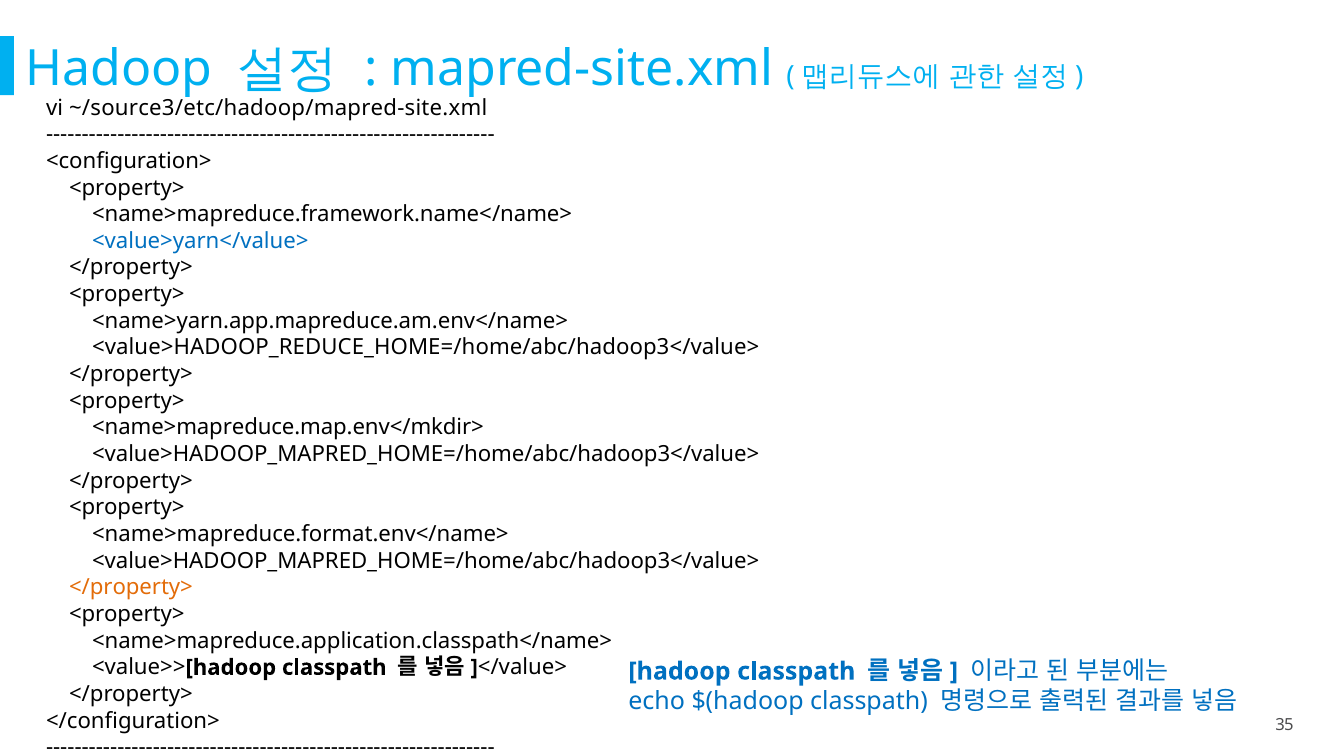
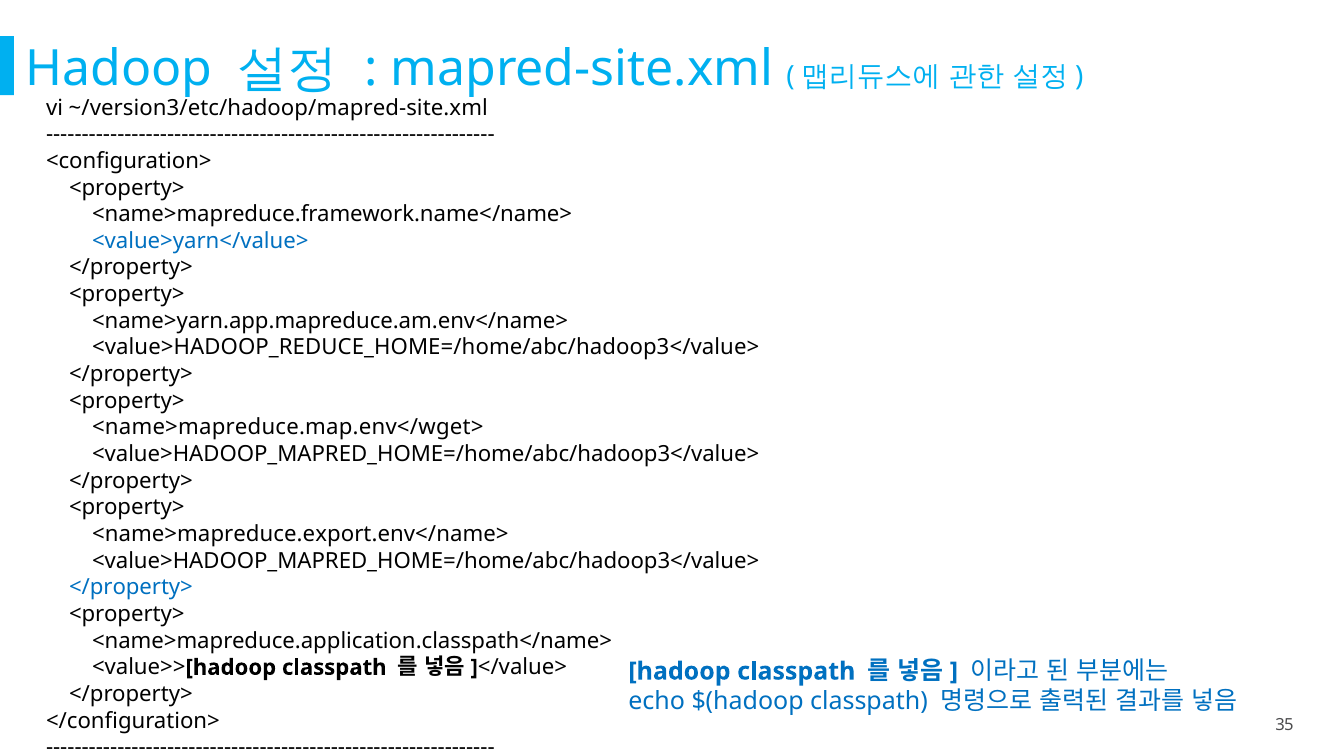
~/source3/etc/hadoop/mapred-site.xml: ~/source3/etc/hadoop/mapred-site.xml -> ~/version3/etc/hadoop/mapred-site.xml (278, 108)
<name>mapreduce.map.env</mkdir>: <name>mapreduce.map.env</mkdir> -> <name>mapreduce.map.env</wget> (288, 427)
<name>mapreduce.format.env</name>: <name>mapreduce.format.env</name> -> <name>mapreduce.export.env</name> (300, 534)
</property> colour: orange -> blue (131, 587)
